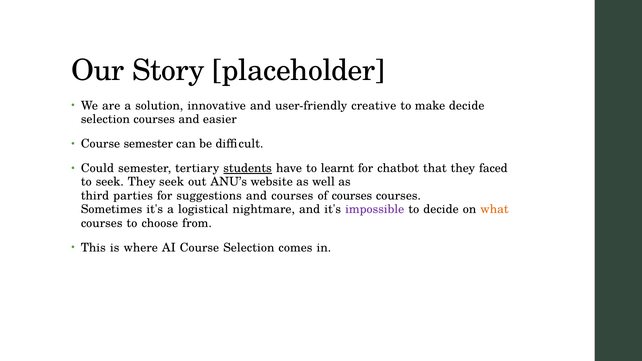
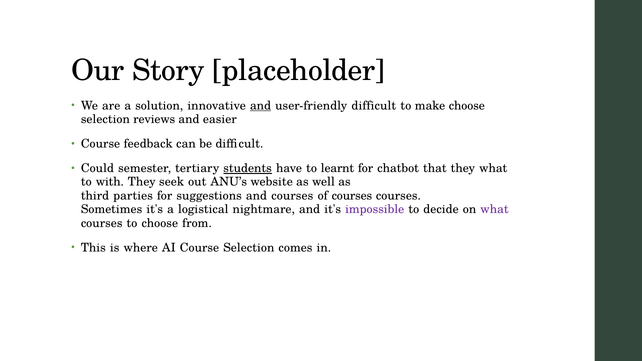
and underline: none -> present (261, 106)
user-friendly creative: creative -> difficult (374, 106)
make decide: decide -> choose (467, 106)
selection courses: courses -> reviews (154, 119)
Course semester: semester -> feedback (148, 144)
they faced: faced -> what (493, 168)
to seek: seek -> with (110, 182)
what colour: orange -> purple (494, 209)
